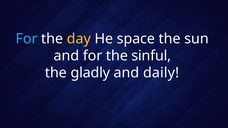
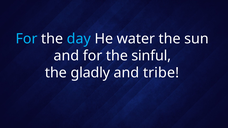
day colour: yellow -> light blue (79, 39)
space: space -> water (136, 39)
daily: daily -> tribe (161, 73)
